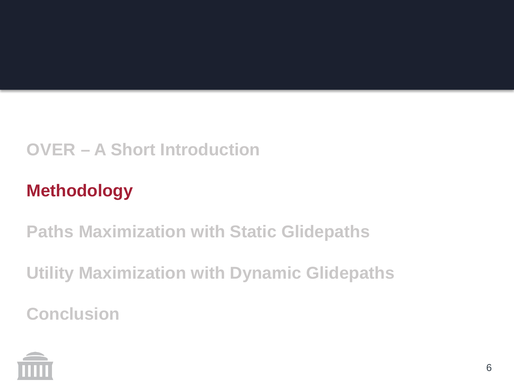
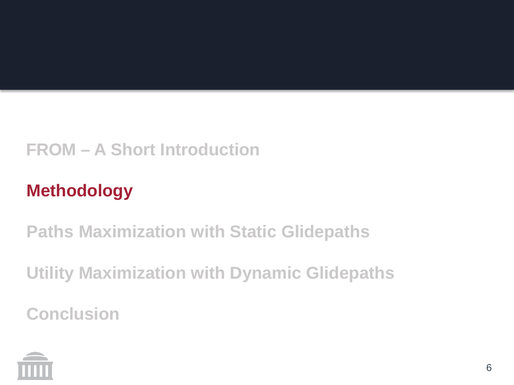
OVER: OVER -> FROM (51, 150)
